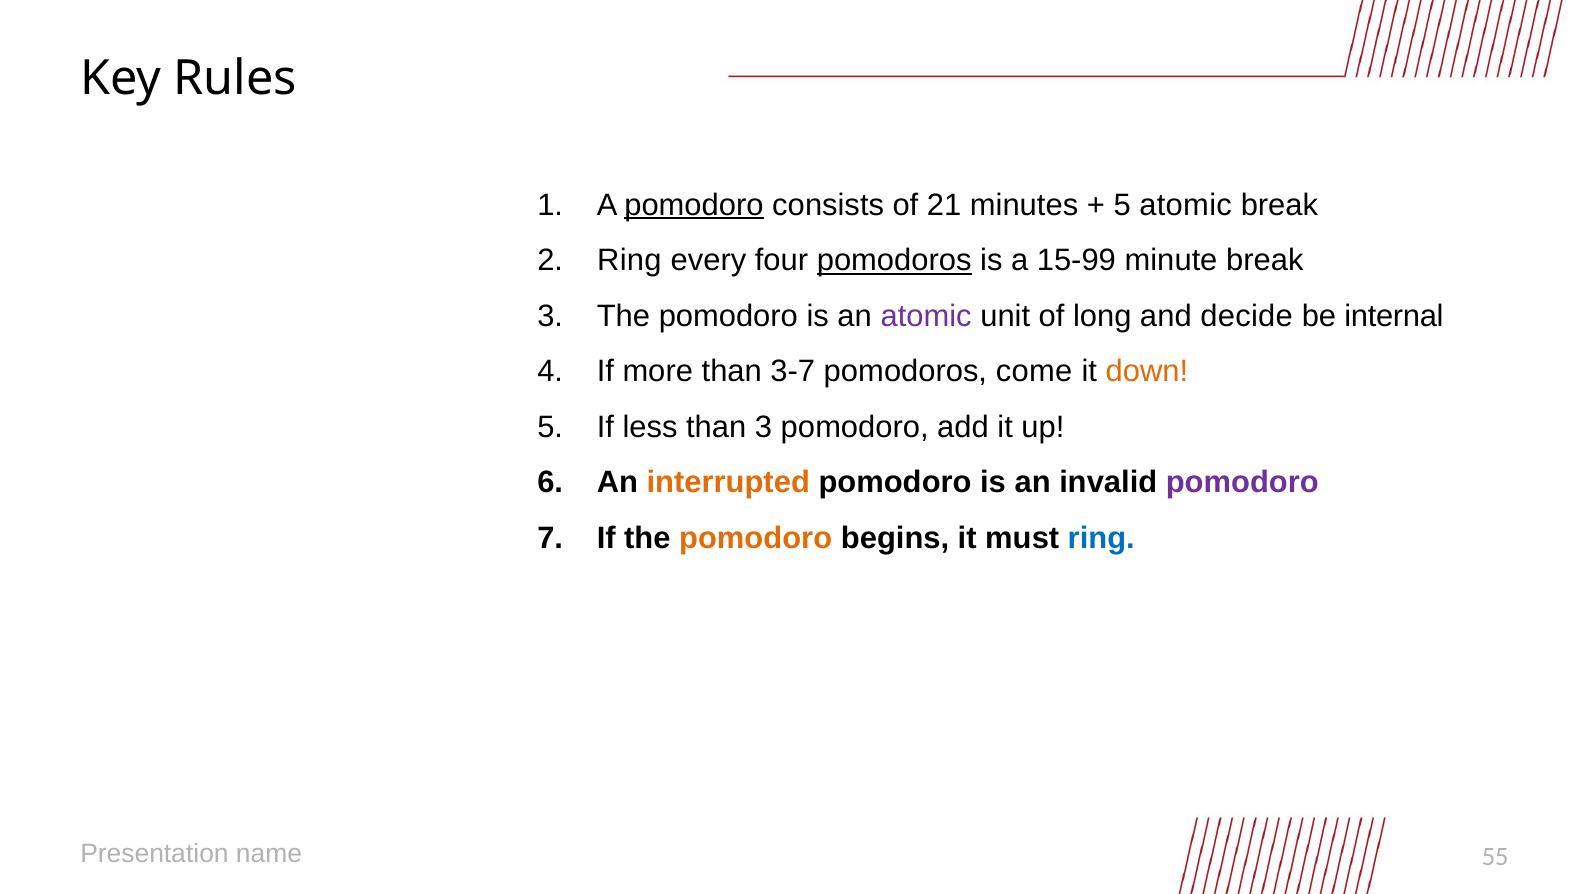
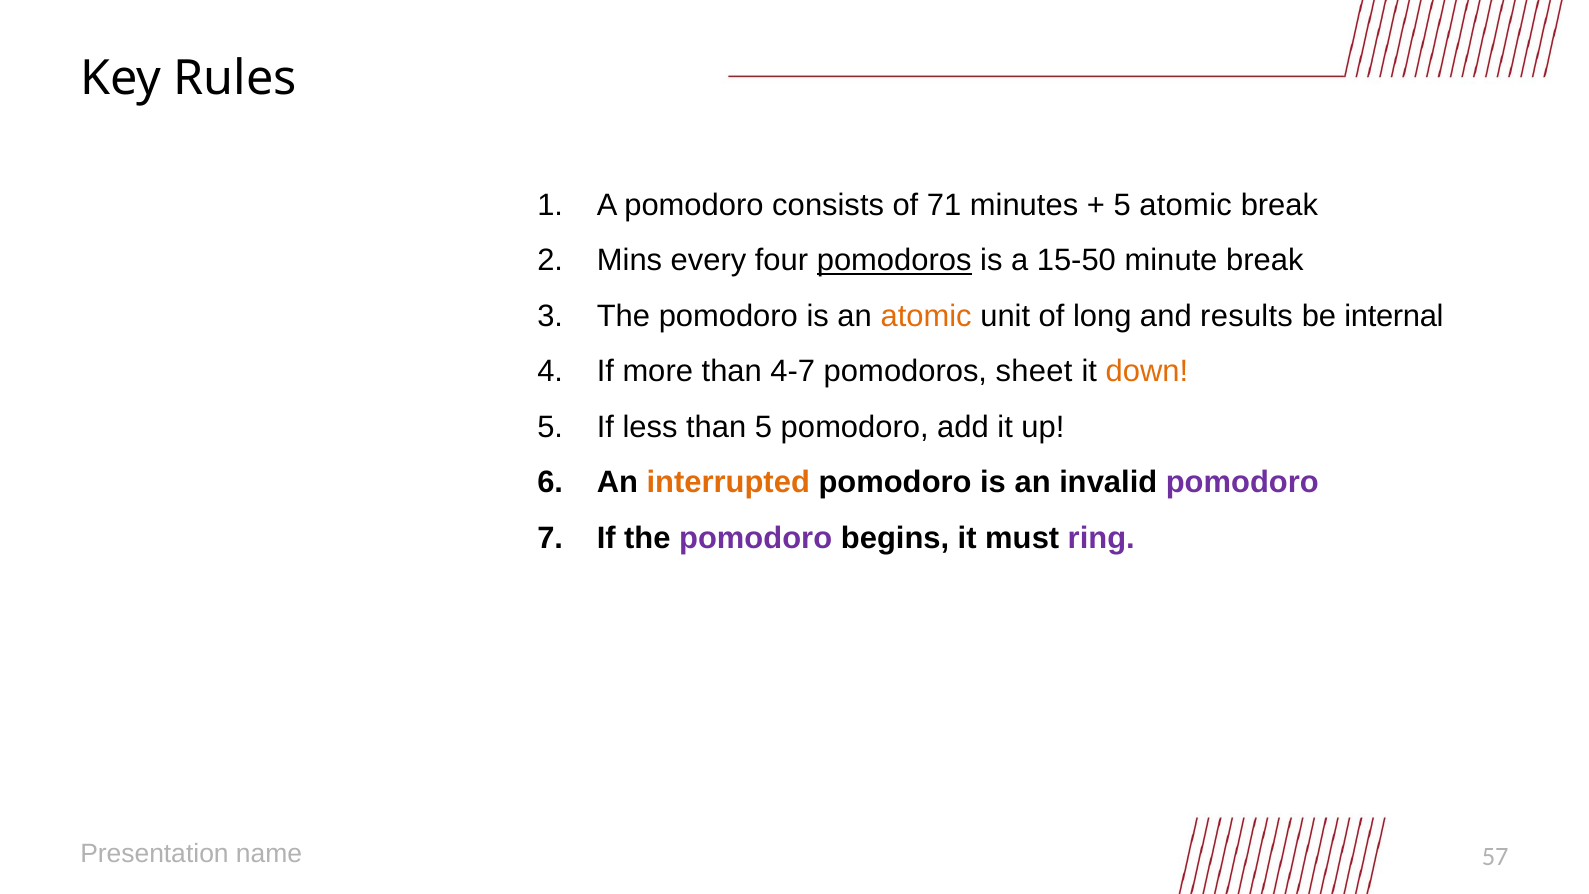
pomodoro underline: present -> none (694, 205)
21: 21 -> 71 (944, 205)
Ring: Ring -> Mins (630, 260)
15-99: 15-99 -> 15-50 (1076, 260)
atomic colour: purple -> orange (926, 316)
decide: decide -> results (1247, 316)
3-7: 3-7 -> 4-7 (793, 371)
come: come -> sheet (1034, 371)
than 3: 3 -> 5 (764, 427)
pomodoro colour: orange -> purple (756, 538)
ring colour: blue -> purple (1101, 538)
55: 55 -> 57 (1495, 857)
